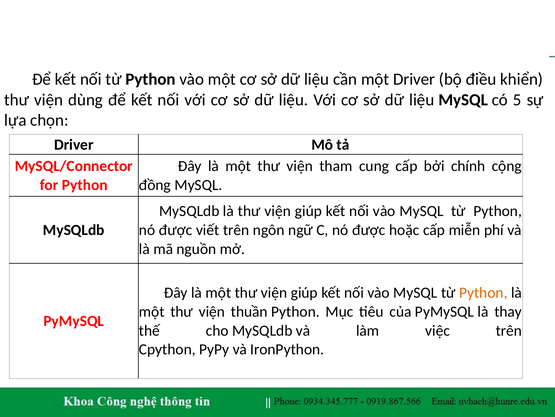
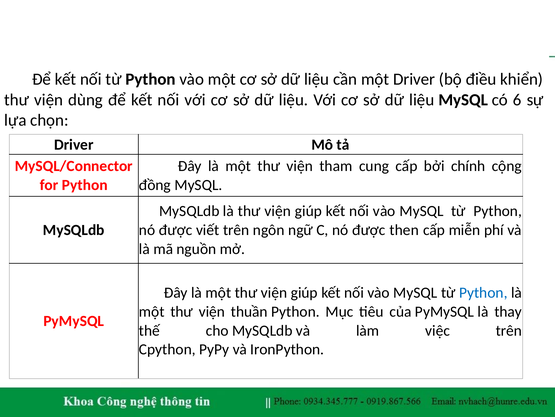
5: 5 -> 6 (517, 100)
hoặc: hoặc -> then (404, 230)
Python colour: orange -> blue (483, 292)
